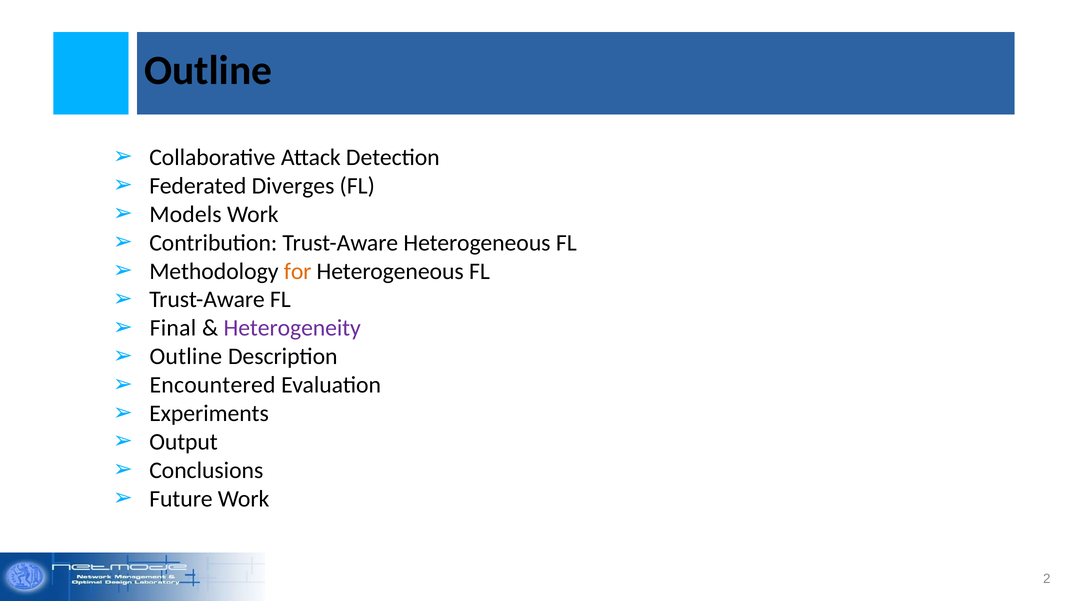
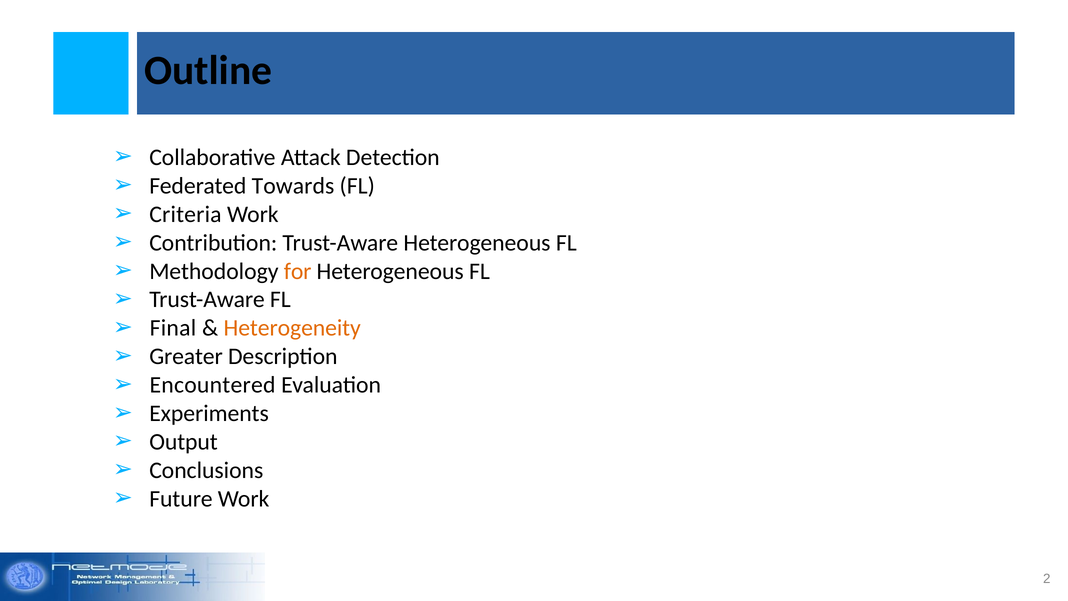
Diverges: Diverges -> Towards (293, 186)
Models: Models -> Criteria (185, 214)
Heterogeneity colour: purple -> orange (292, 328)
Outline: Outline -> Greater (186, 356)
